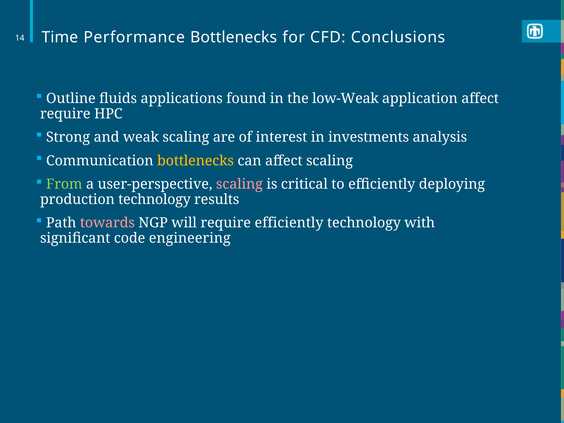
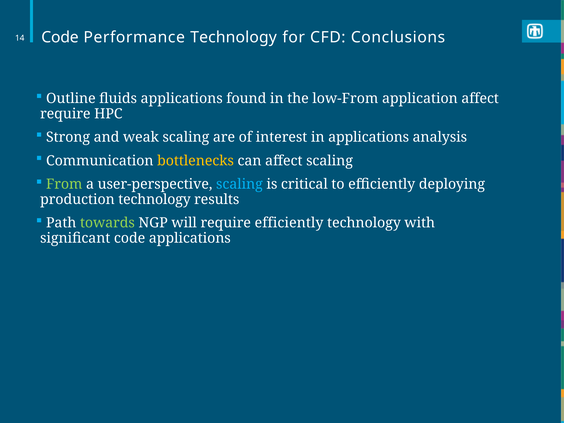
14 Time: Time -> Code (60, 37)
Performance Bottlenecks: Bottlenecks -> Technology (234, 37)
low-Weak: low-Weak -> low-From (345, 99)
in investments: investments -> applications (369, 137)
scaling colour: pink -> light blue (239, 184)
towards colour: pink -> light green (107, 223)
code engineering: engineering -> applications (190, 238)
